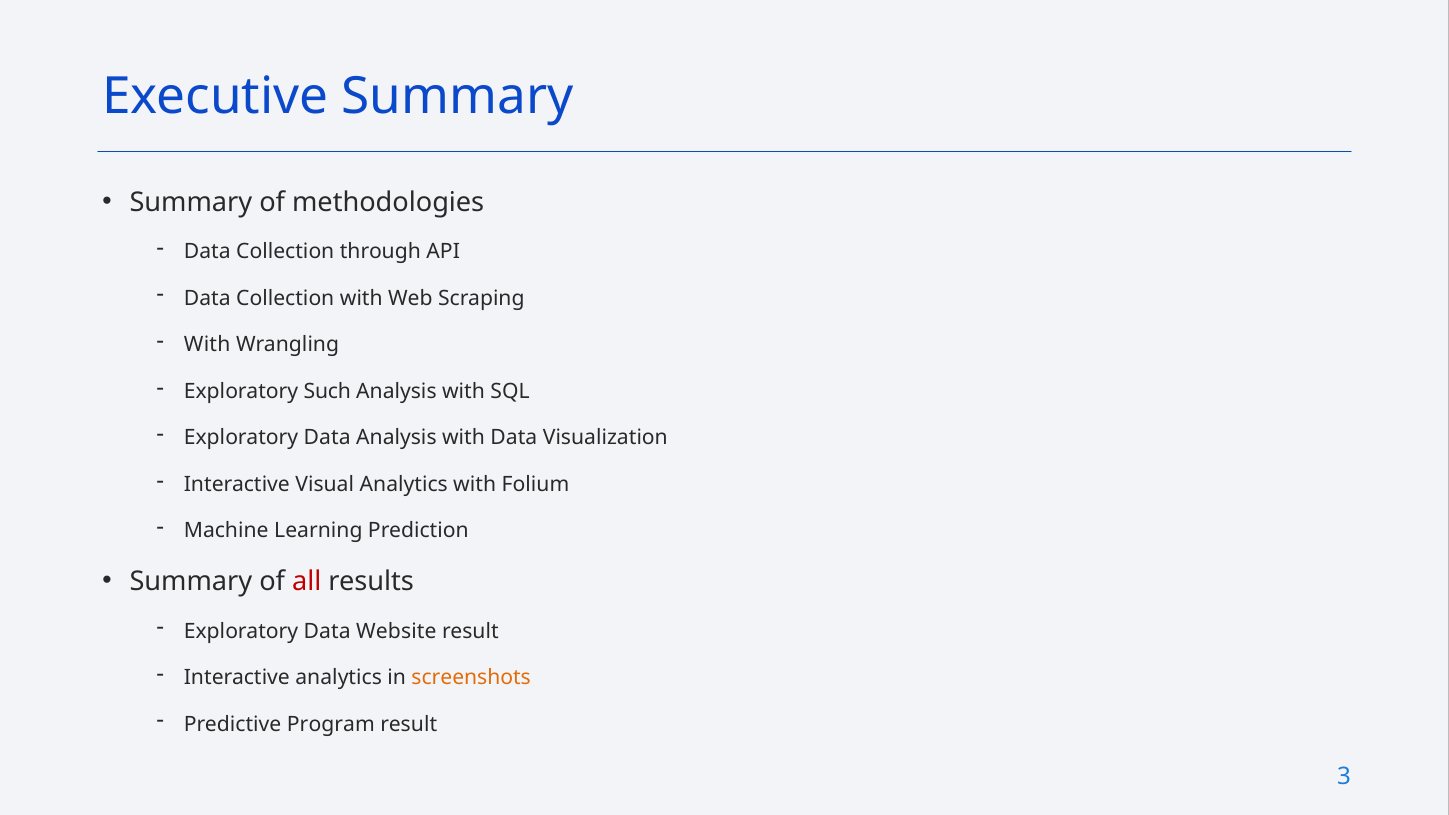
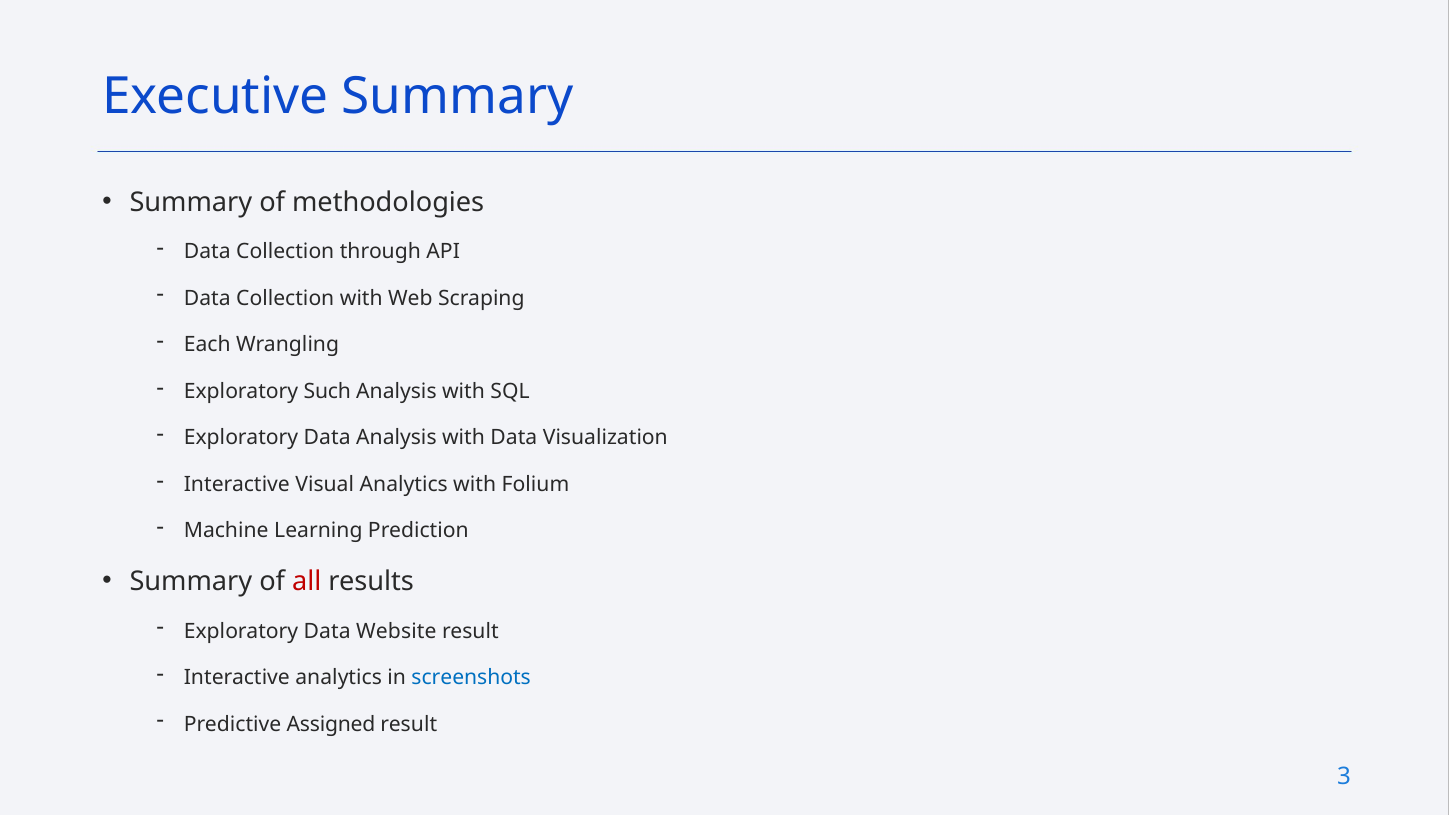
With: With -> Each (207, 345)
screenshots colour: orange -> blue (471, 678)
Program: Program -> Assigned (331, 724)
